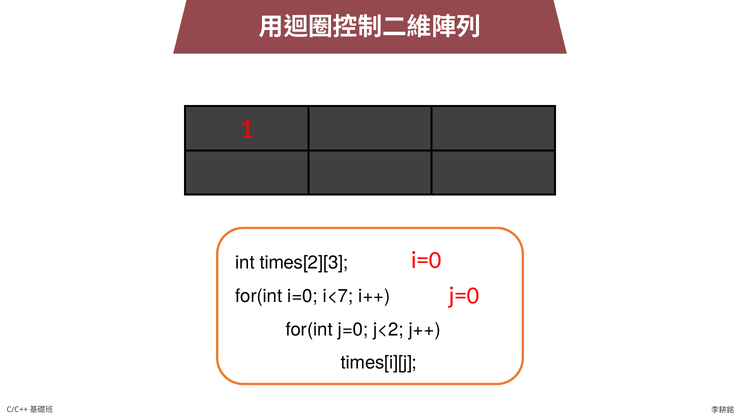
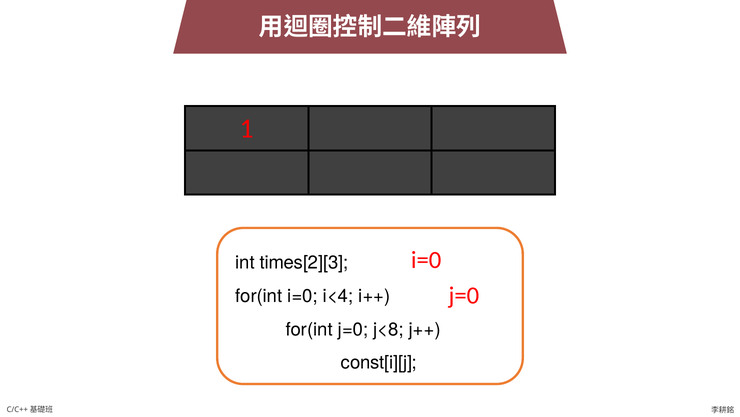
i<7: i<7 -> i<4 (338, 296)
j<2: j<2 -> j<8 (389, 329)
times[i][j: times[i][j -> const[i][j (379, 362)
